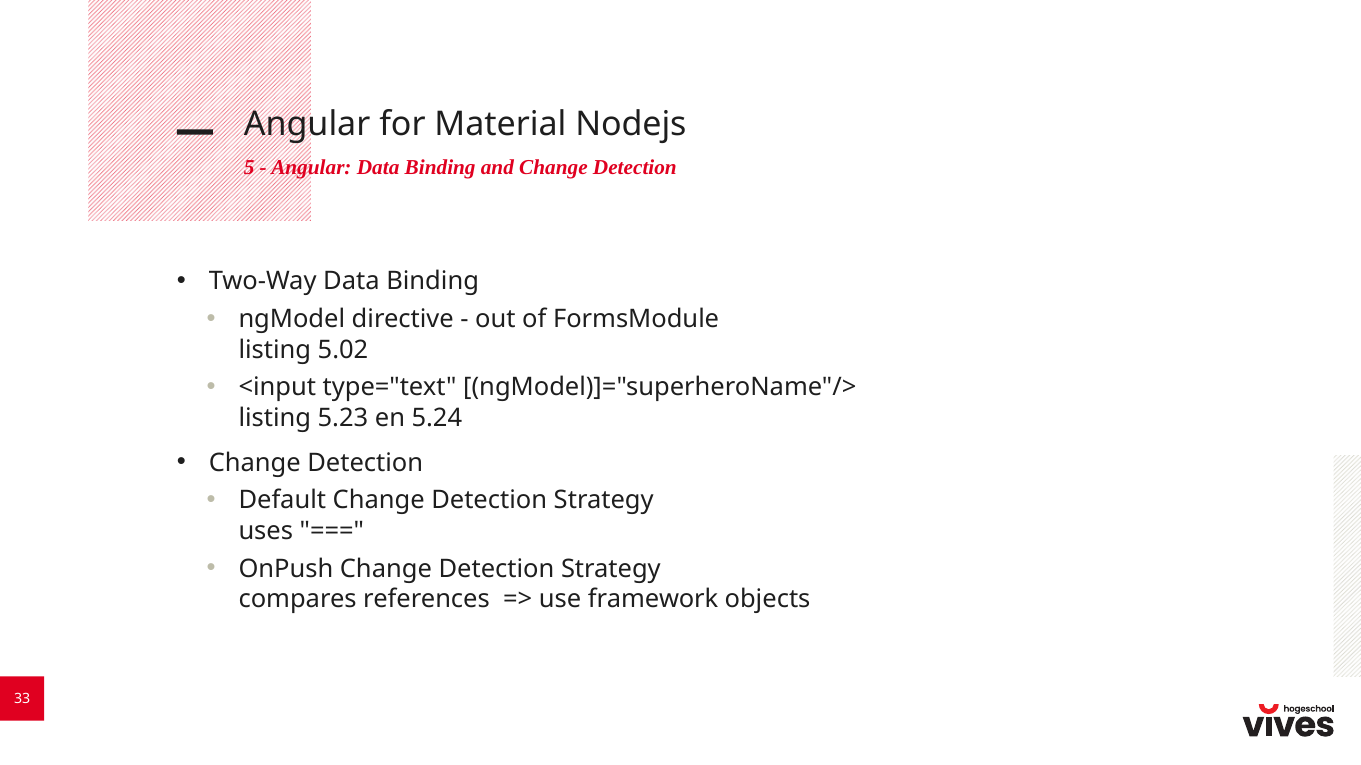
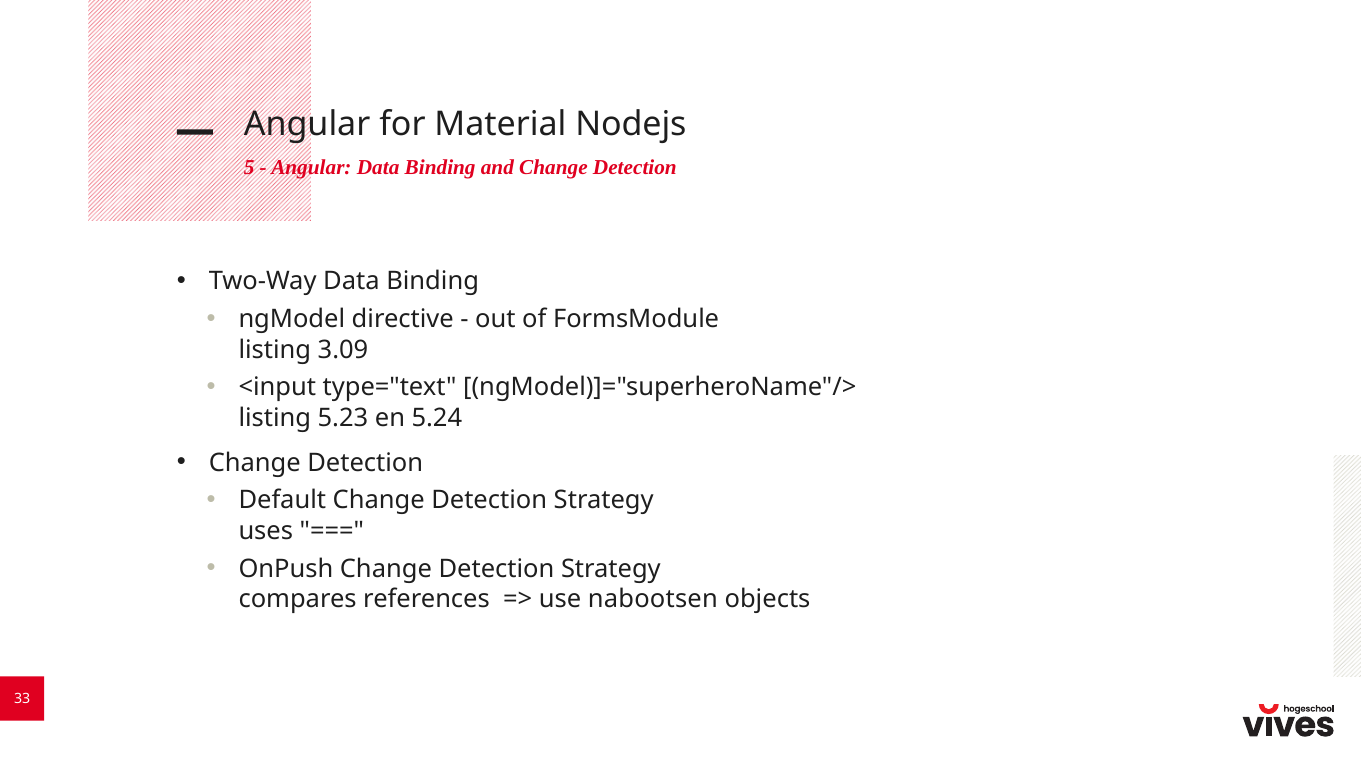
5.02: 5.02 -> 3.09 (343, 350)
framework: framework -> nabootsen (653, 600)
